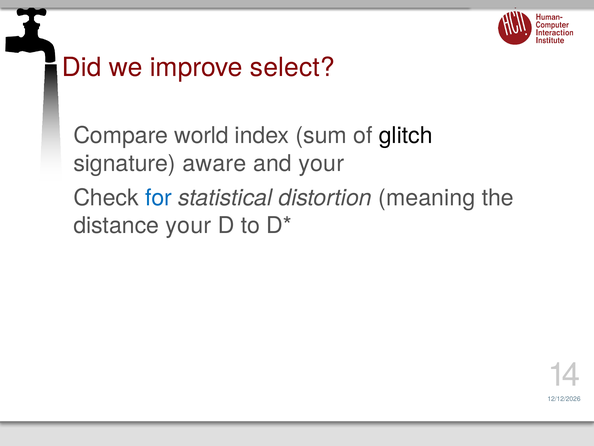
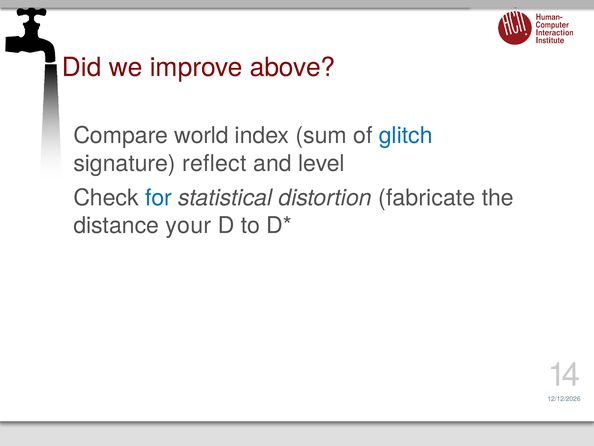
select: select -> above (293, 67)
glitch colour: black -> blue (406, 135)
aware: aware -> reflect (214, 163)
and your: your -> level (321, 163)
meaning: meaning -> fabricate (427, 198)
